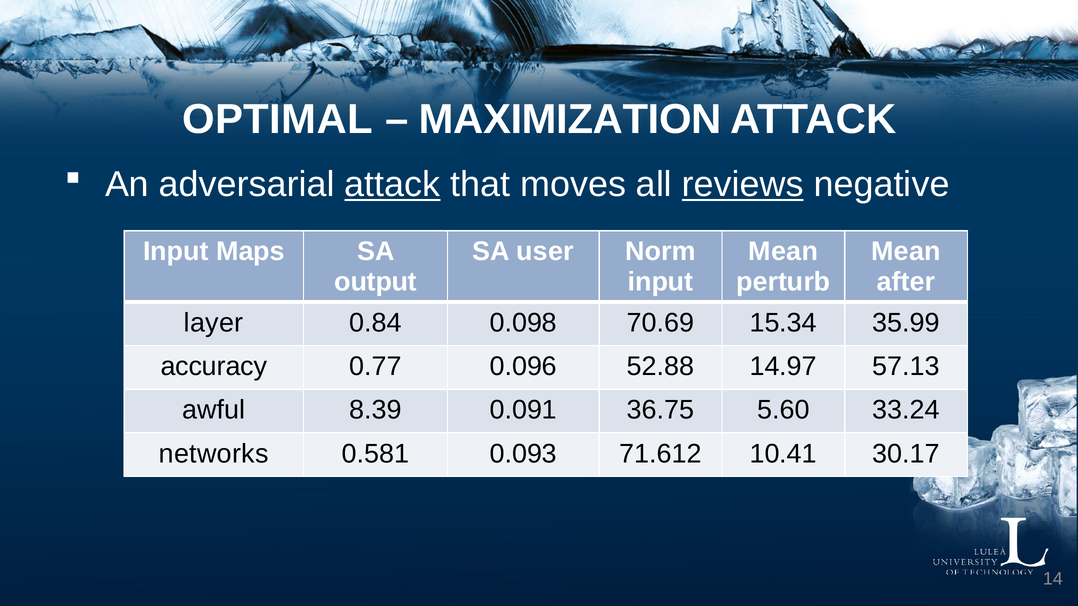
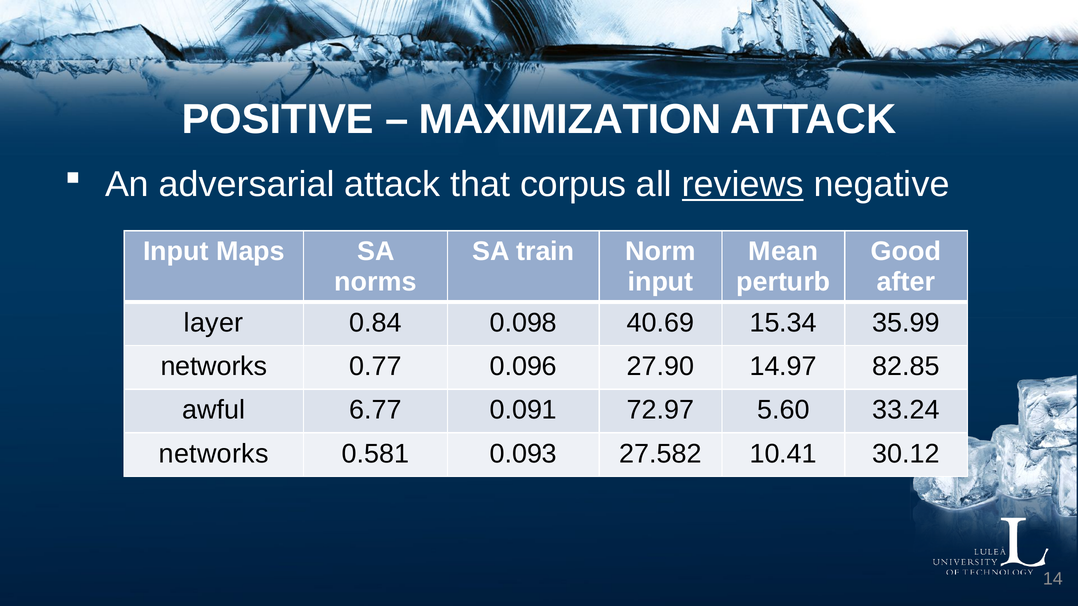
OPTIMAL: OPTIMAL -> POSITIVE (278, 119)
attack underline: present -> none (392, 185)
moves: moves -> corpus (573, 185)
user: user -> train (545, 252)
Mean: Mean -> Good (906, 252)
output: output -> norms (376, 282)
70.69: 70.69 -> 40.69 (661, 323)
accuracy: accuracy -> networks (214, 367)
52.88: 52.88 -> 27.90 (661, 367)
57.13: 57.13 -> 82.85 (906, 367)
8.39: 8.39 -> 6.77 (376, 410)
36.75: 36.75 -> 72.97 (661, 410)
71.612: 71.612 -> 27.582 (661, 454)
30.17: 30.17 -> 30.12 (906, 454)
